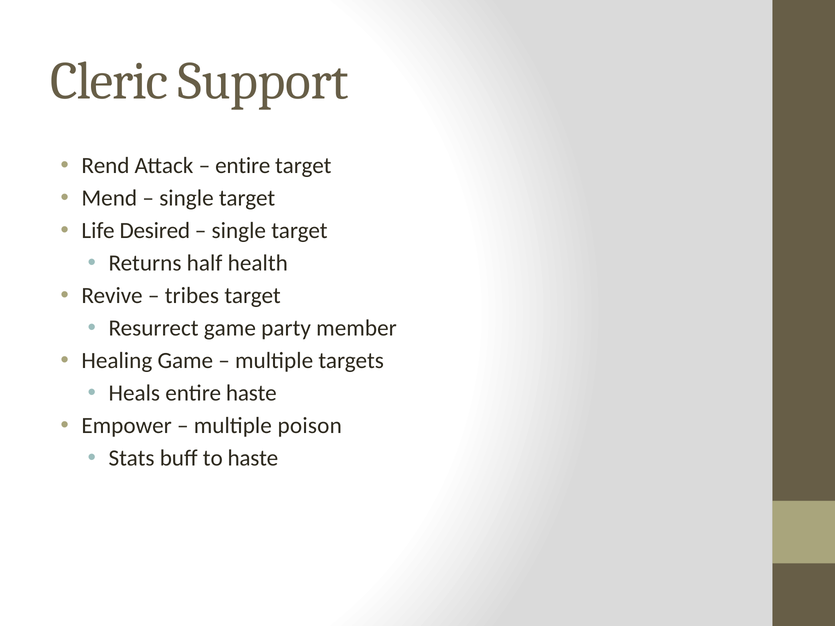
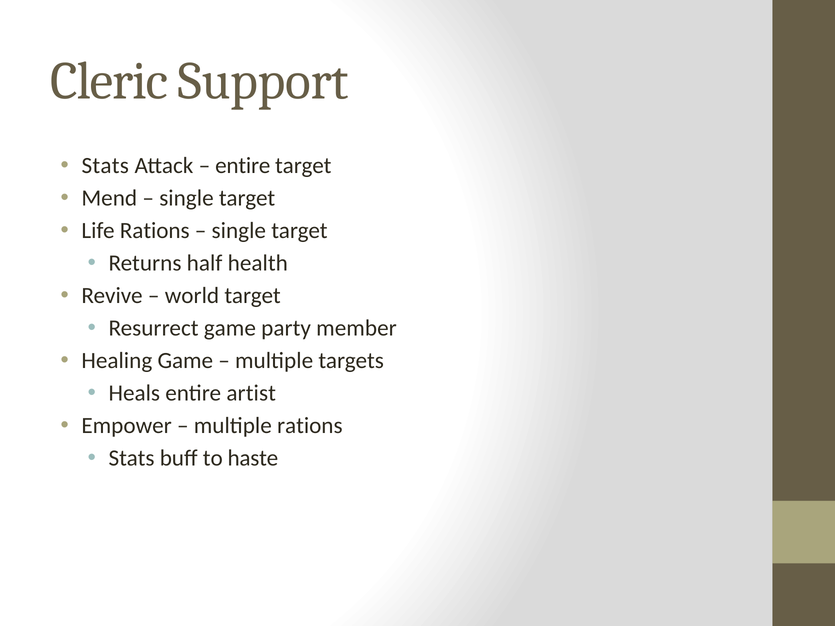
Rend: Rend -> Stats (105, 166)
Life Desired: Desired -> Rations (155, 231)
tribes: tribes -> world (192, 296)
entire haste: haste -> artist (251, 393)
multiple poison: poison -> rations (310, 426)
